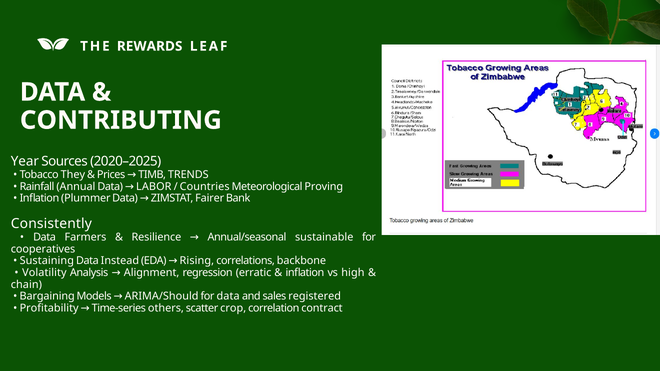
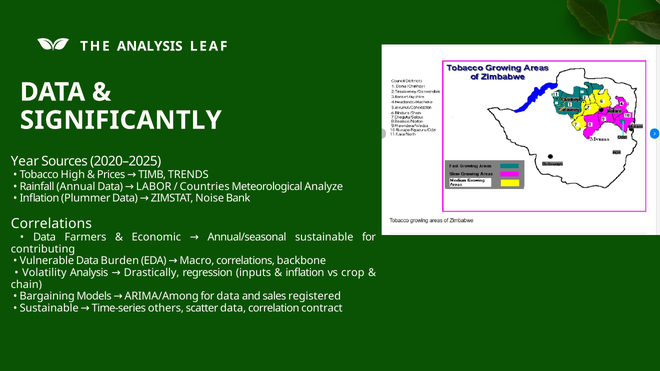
THE REWARDS: REWARDS -> ANALYSIS (150, 46)
CONTRIBUTING: CONTRIBUTING -> SIGNIFICANTLY (121, 120)
They: They -> High (73, 175)
Proving: Proving -> Analyze (324, 187)
Fairer: Fairer -> Noise (210, 198)
Consistently: Consistently -> Correlations (51, 224)
Resilience: Resilience -> Economic (156, 237)
cooperatives: cooperatives -> contributing (43, 249)
Sustaining: Sustaining -> Vulnerable (47, 261)
Instead: Instead -> Burden (120, 261)
Rising: Rising -> Macro (197, 261)
Alignment: Alignment -> Drastically (152, 273)
erratic: erratic -> inputs (254, 273)
high: high -> crop (353, 273)
ARIMA/Should: ARIMA/Should -> ARIMA/Among (162, 296)
Profitability: Profitability -> Sustainable (49, 308)
scatter crop: crop -> data (233, 308)
